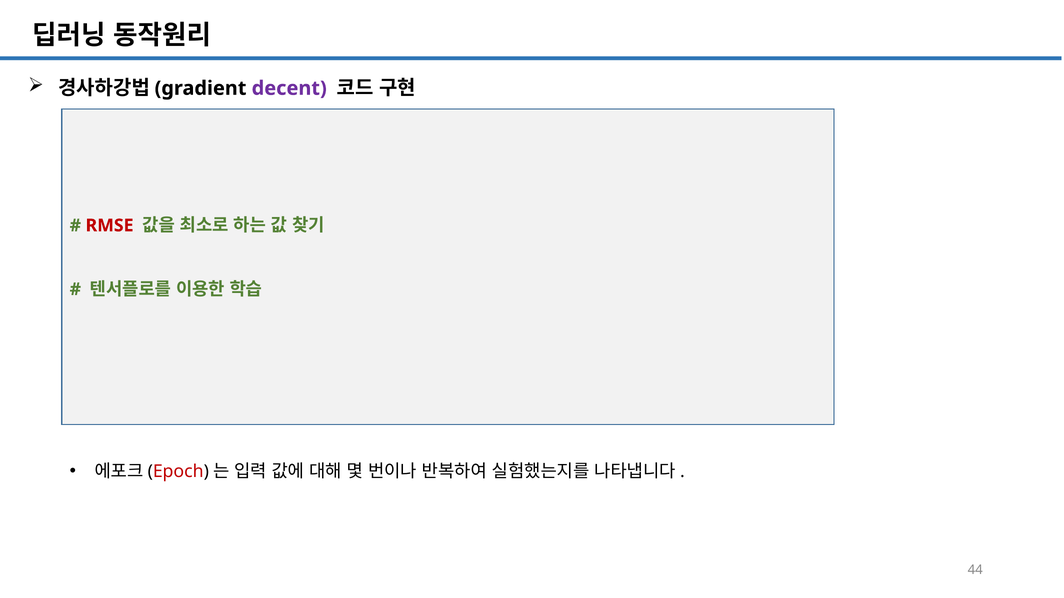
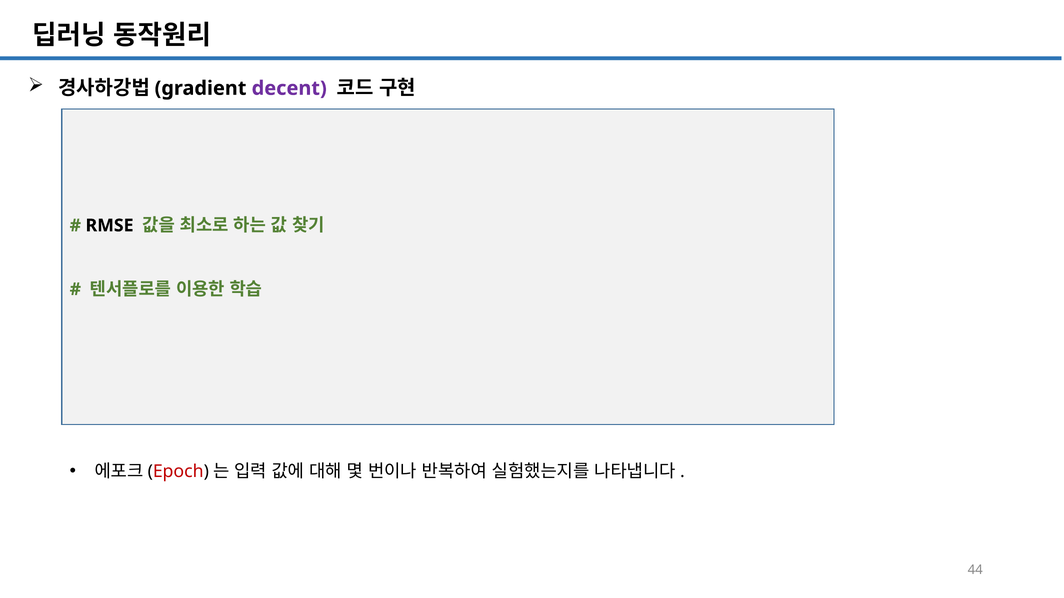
RMSE colour: red -> black (110, 226)
